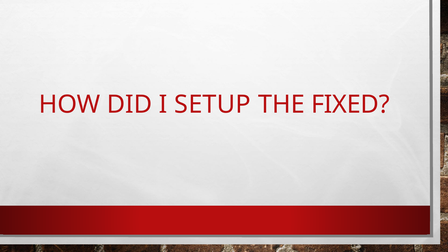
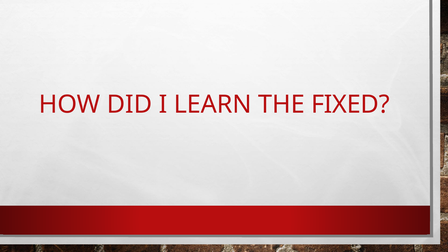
SETUP: SETUP -> LEARN (213, 105)
